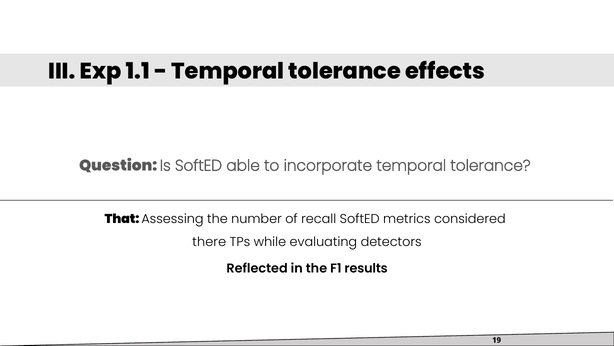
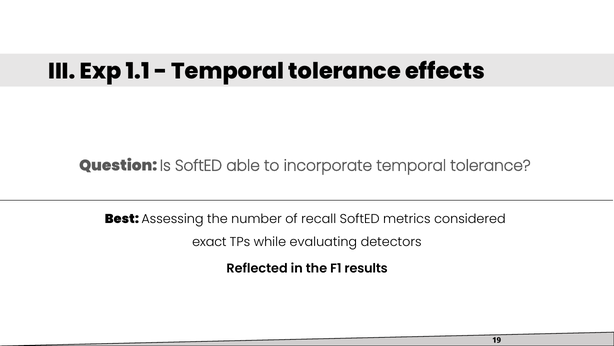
That: That -> Best (122, 218)
there: there -> exact (209, 241)
